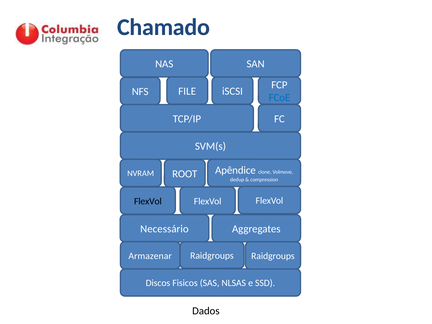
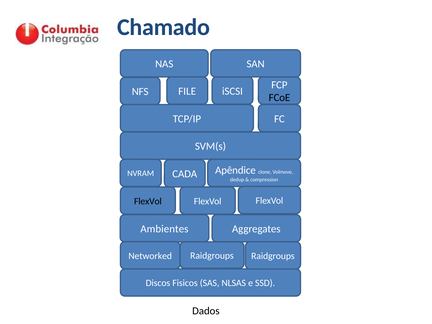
FCoE colour: blue -> black (279, 98)
ROOT: ROOT -> CADA (185, 174)
Necessário: Necessário -> Ambientes (164, 229)
Armazenar: Armazenar -> Networked (150, 256)
